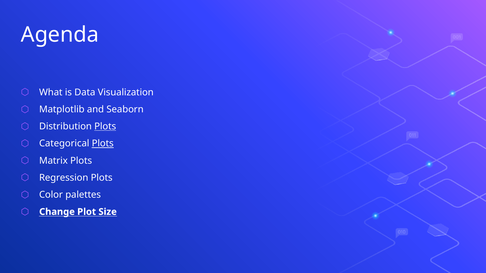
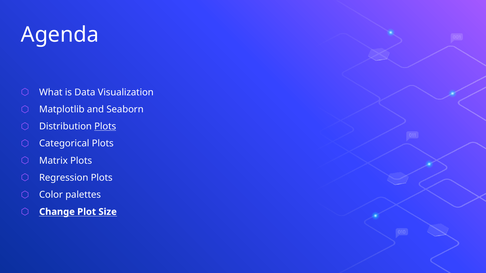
Plots underline: present -> none (103, 144)
